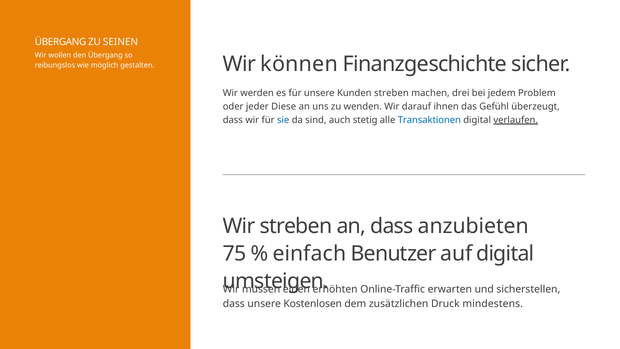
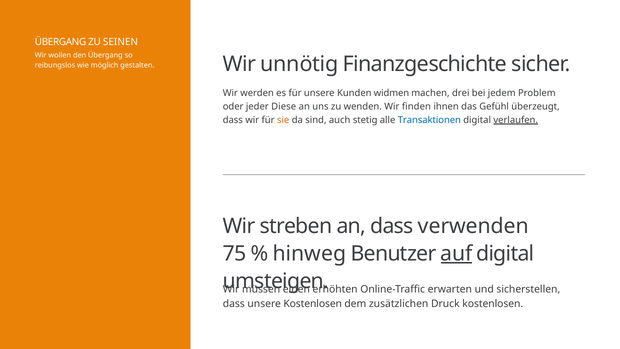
können: können -> unnötig (299, 64)
Kunden streben: streben -> widmen (392, 93)
darauf: darauf -> finden (416, 107)
sie colour: blue -> orange (283, 120)
anzubieten: anzubieten -> verwenden (473, 226)
einfach: einfach -> hinweg (309, 253)
auf underline: none -> present (456, 253)
Druck mindestens: mindestens -> kostenlosen (493, 303)
